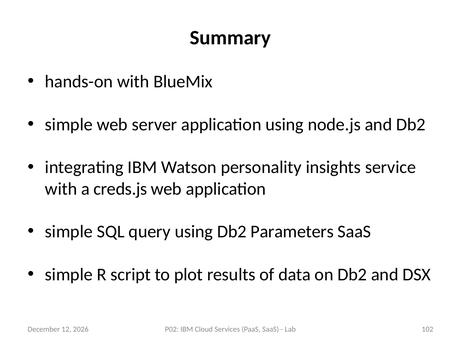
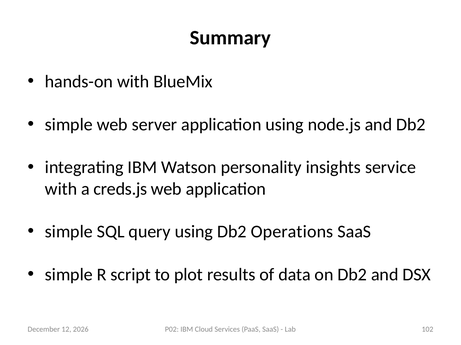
Parameters: Parameters -> Operations (292, 232)
